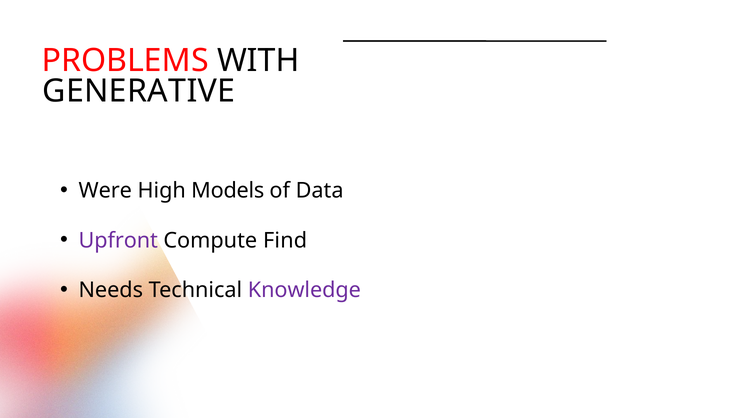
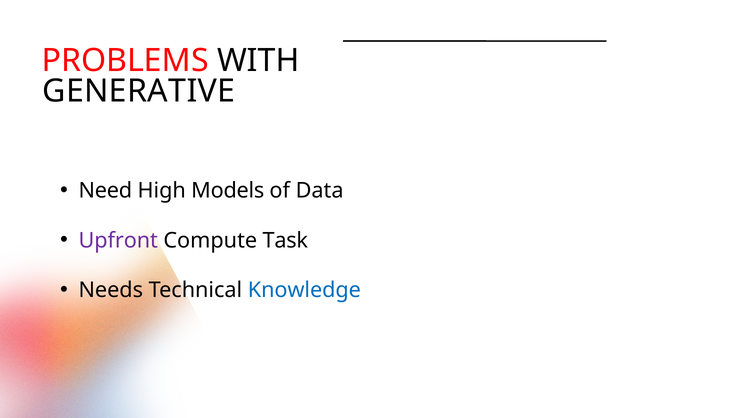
Were: Were -> Need (105, 190)
Find: Find -> Task (285, 240)
Knowledge colour: purple -> blue (304, 290)
